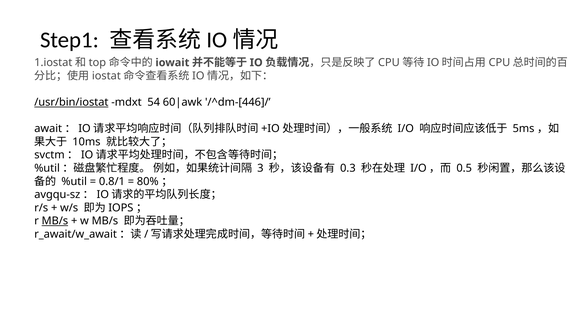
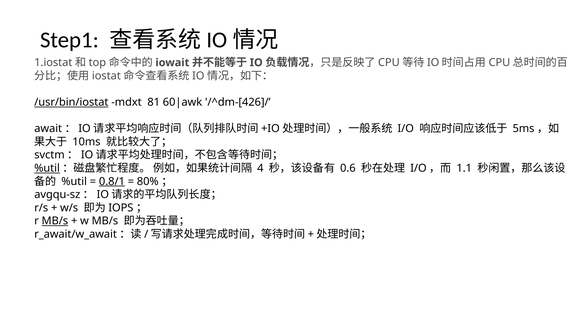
54: 54 -> 81 (154, 102)
/^dm-[446]/: /^dm-[446]/ -> /^dm-[426]/ (238, 102)
%util underline: none -> present (47, 168)
3: 3 -> 4 (260, 168)
0.3: 0.3 -> 0.6 (348, 168)
0.5: 0.5 -> 1.1 (464, 168)
0.8/1 underline: none -> present (112, 182)
